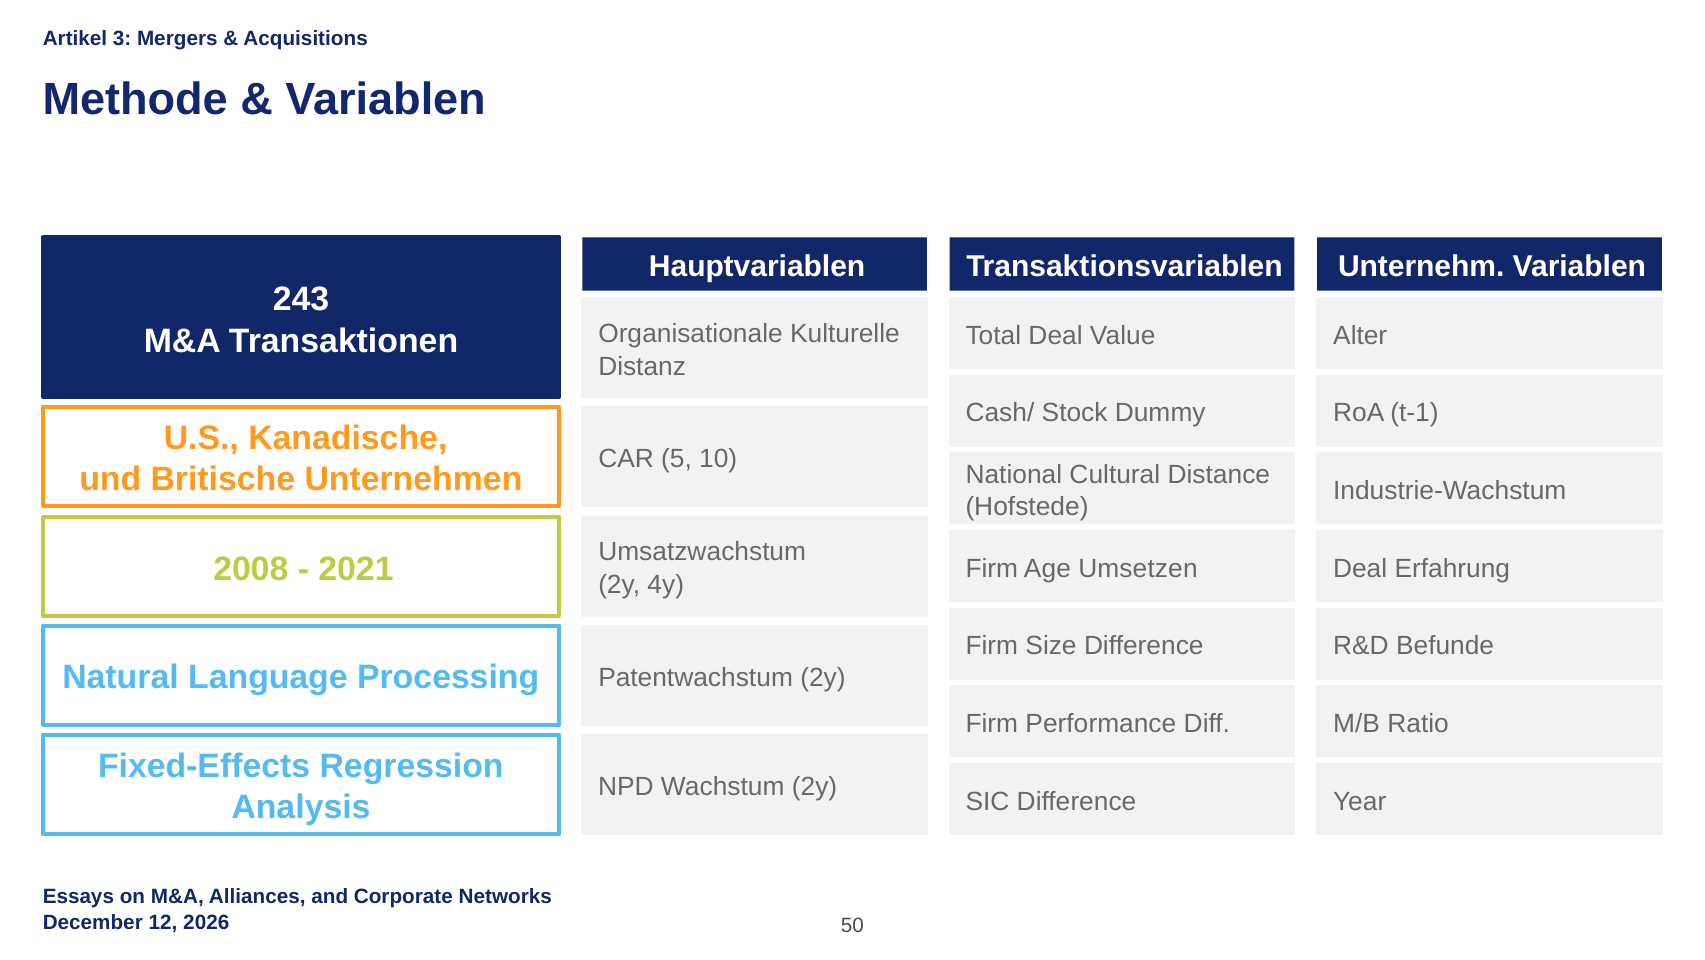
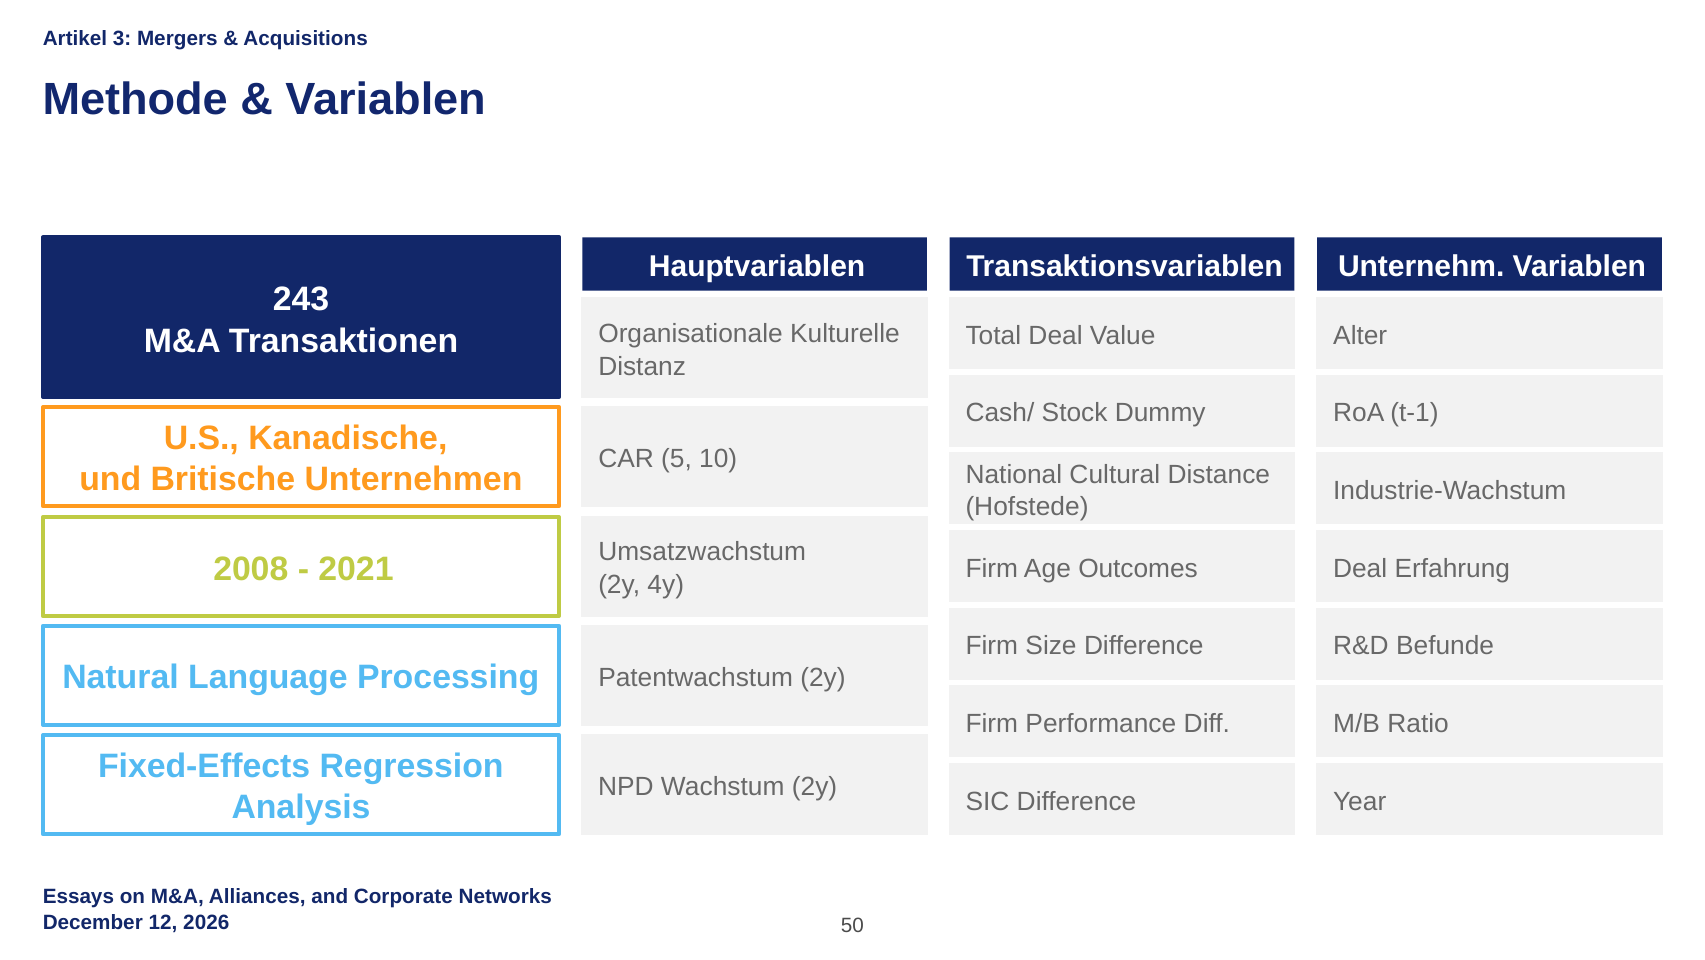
Umsetzen: Umsetzen -> Outcomes (1138, 568)
